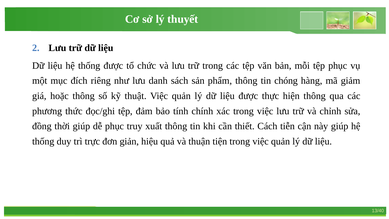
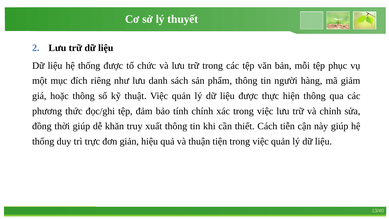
chóng: chóng -> người (286, 81)
dễ phục: phục -> khăn (114, 126)
